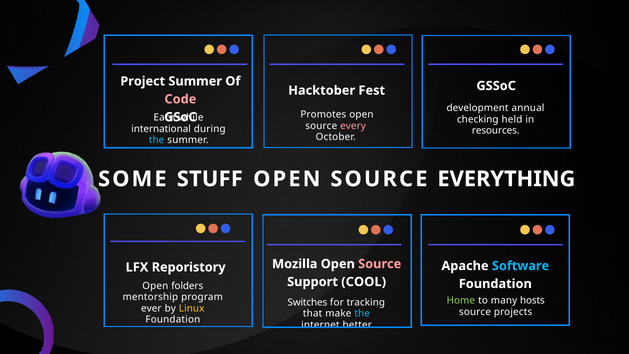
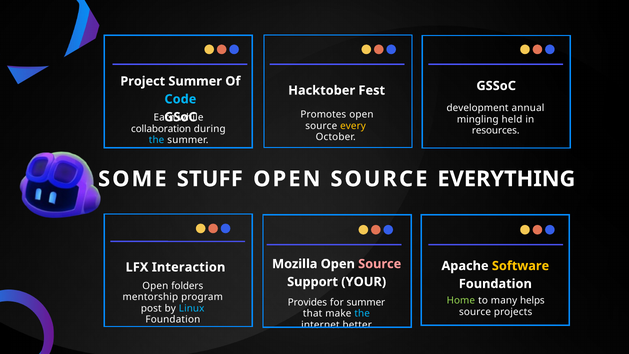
Code colour: pink -> light blue (180, 99)
checking: checking -> mingling (478, 119)
every colour: pink -> yellow (353, 126)
international: international -> collaboration (161, 129)
Reporistory: Reporistory -> Interaction (189, 267)
Software colour: light blue -> yellow (521, 266)
COOL: COOL -> YOUR (364, 282)
hosts: hosts -> helps (532, 300)
Switches: Switches -> Provides (307, 302)
for tracking: tracking -> summer (366, 302)
ever: ever -> post (151, 308)
Linux colour: yellow -> light blue (192, 308)
